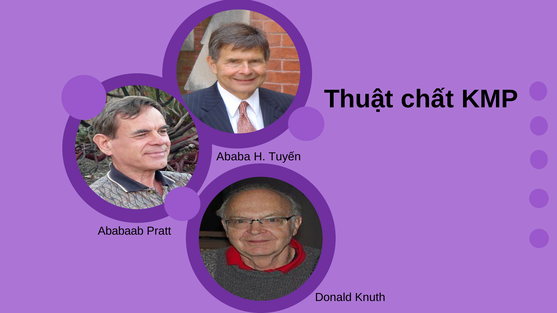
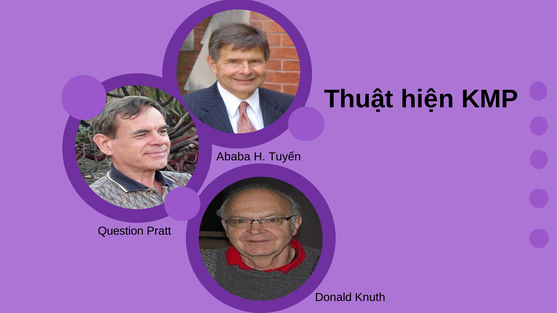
chất: chất -> hiện (427, 99)
Ababaab: Ababaab -> Question (121, 231)
